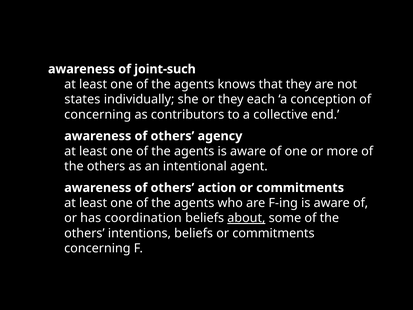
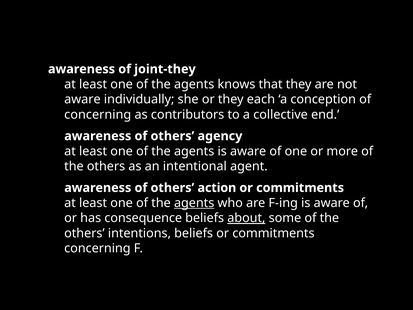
joint-such: joint-such -> joint-they (165, 69)
states: states -> aware (82, 99)
agents underline: none -> present (194, 203)
coordination: coordination -> consequence (143, 218)
